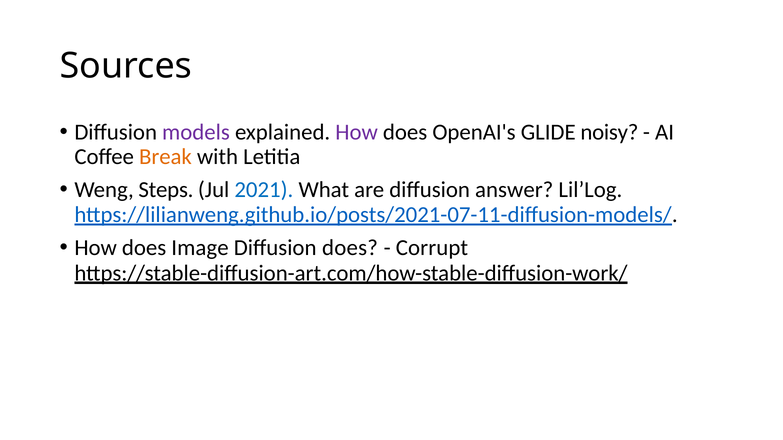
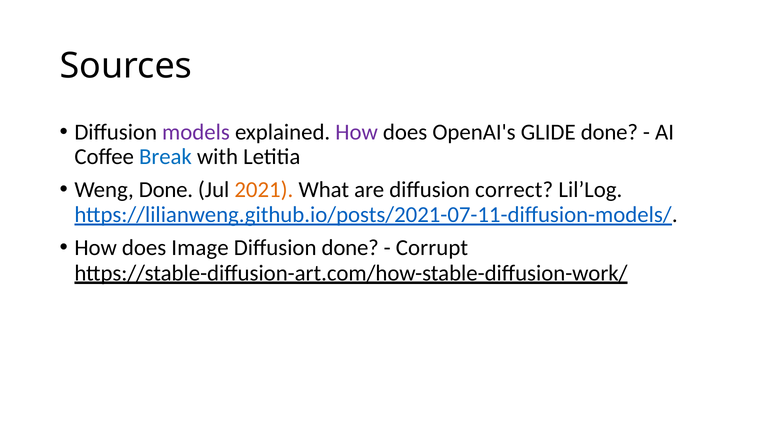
GLIDE noisy: noisy -> done (609, 132)
Break colour: orange -> blue (165, 157)
Weng Steps: Steps -> Done (166, 190)
2021 colour: blue -> orange (264, 190)
answer: answer -> correct (514, 190)
Diffusion does: does -> done (350, 248)
